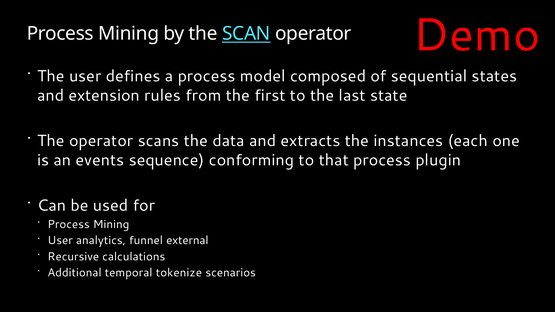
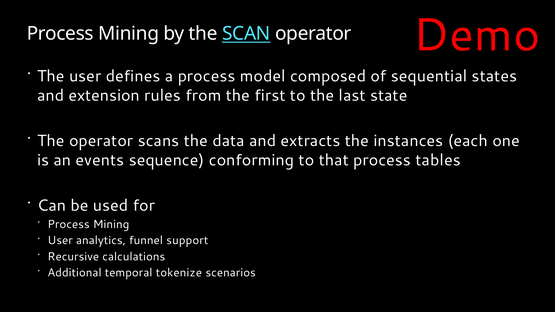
plugin: plugin -> tables (438, 160)
external: external -> support (187, 241)
